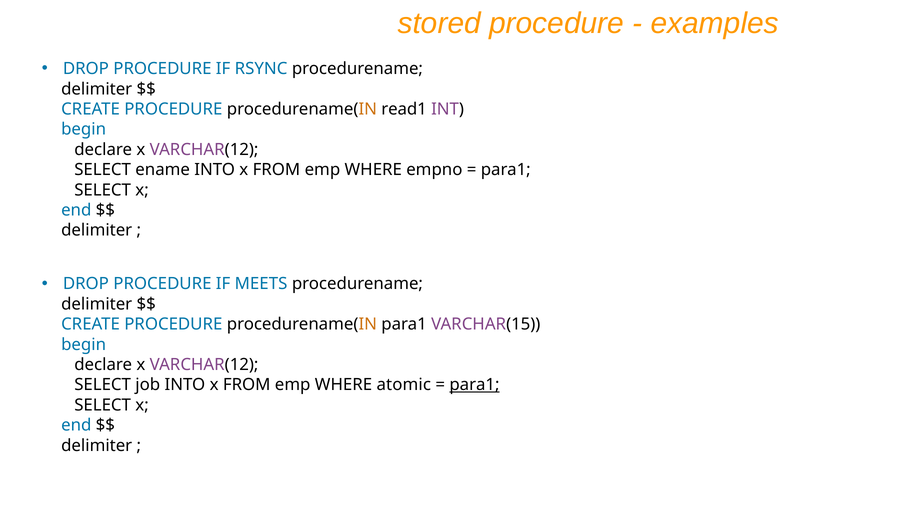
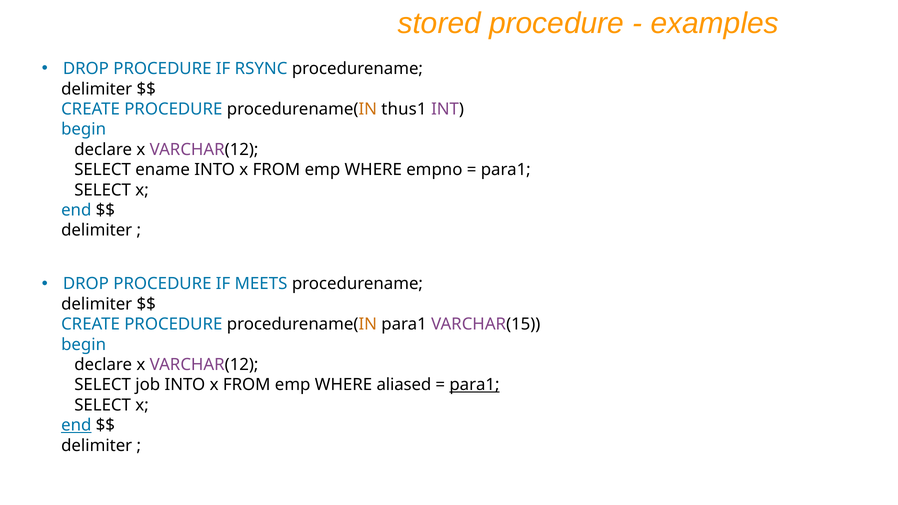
read1: read1 -> thus1 (404, 109)
atomic: atomic -> aliased (404, 385)
end underline: none -> present (76, 425)
